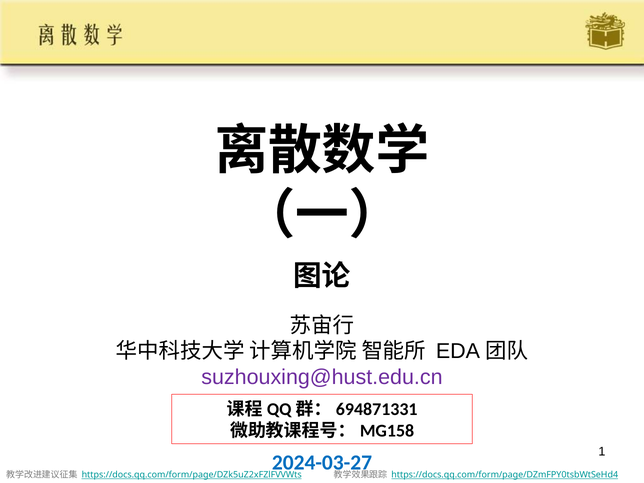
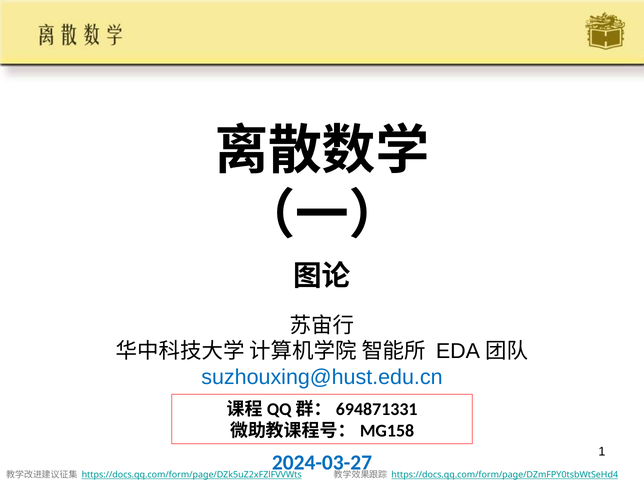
suzhouxing@hust.edu.cn colour: purple -> blue (322, 377)
